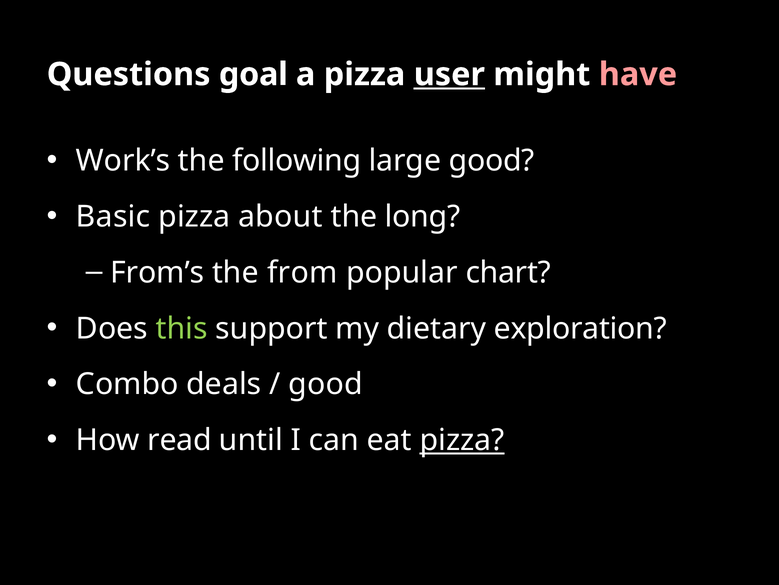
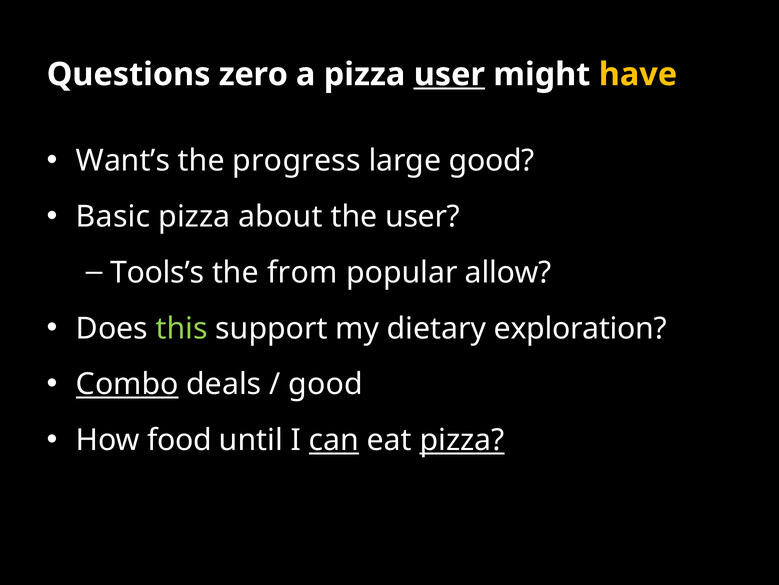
goal: goal -> zero (253, 74)
have colour: pink -> yellow (638, 74)
Work’s: Work’s -> Want’s (123, 161)
following: following -> progress (296, 161)
the long: long -> user (423, 216)
From’s: From’s -> Tools’s (157, 272)
chart: chart -> allow (508, 272)
Combo underline: none -> present (127, 384)
read: read -> food (179, 440)
can underline: none -> present (334, 440)
